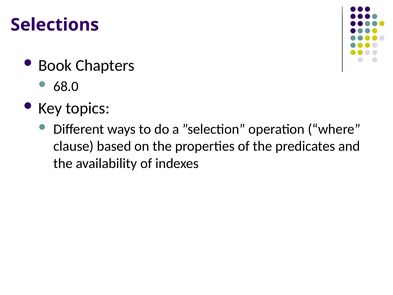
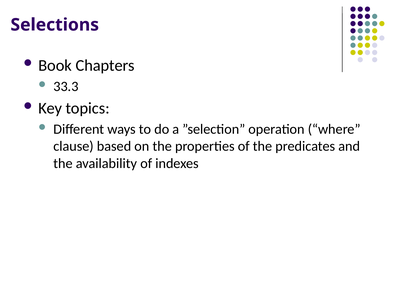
68.0: 68.0 -> 33.3 (66, 86)
